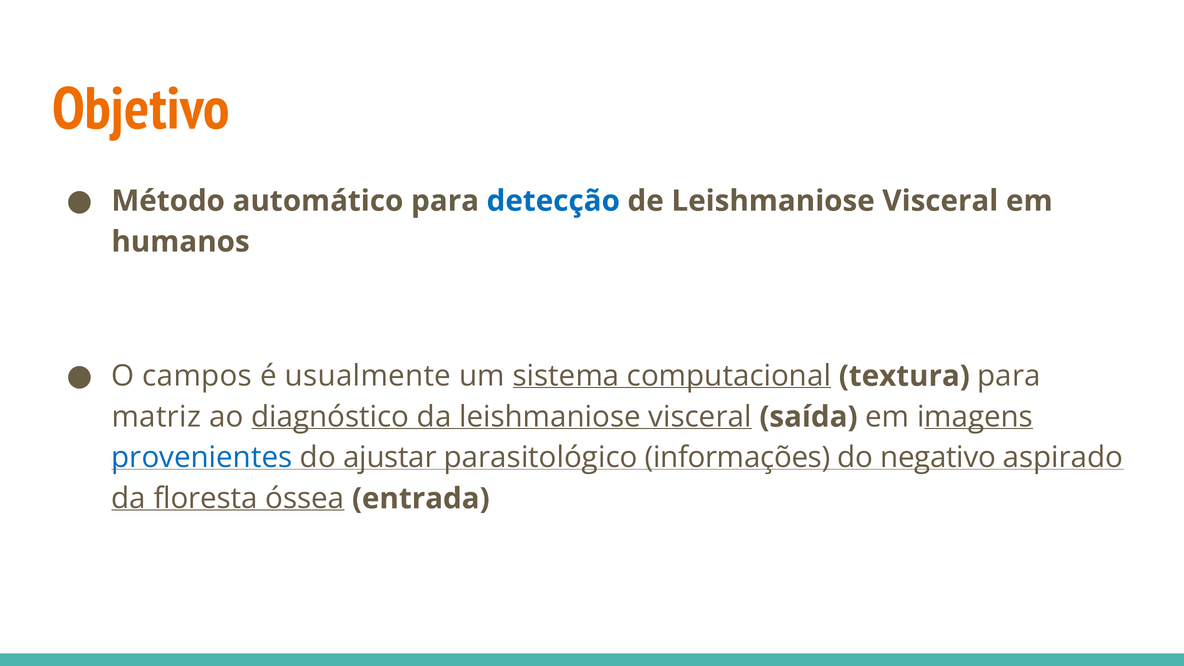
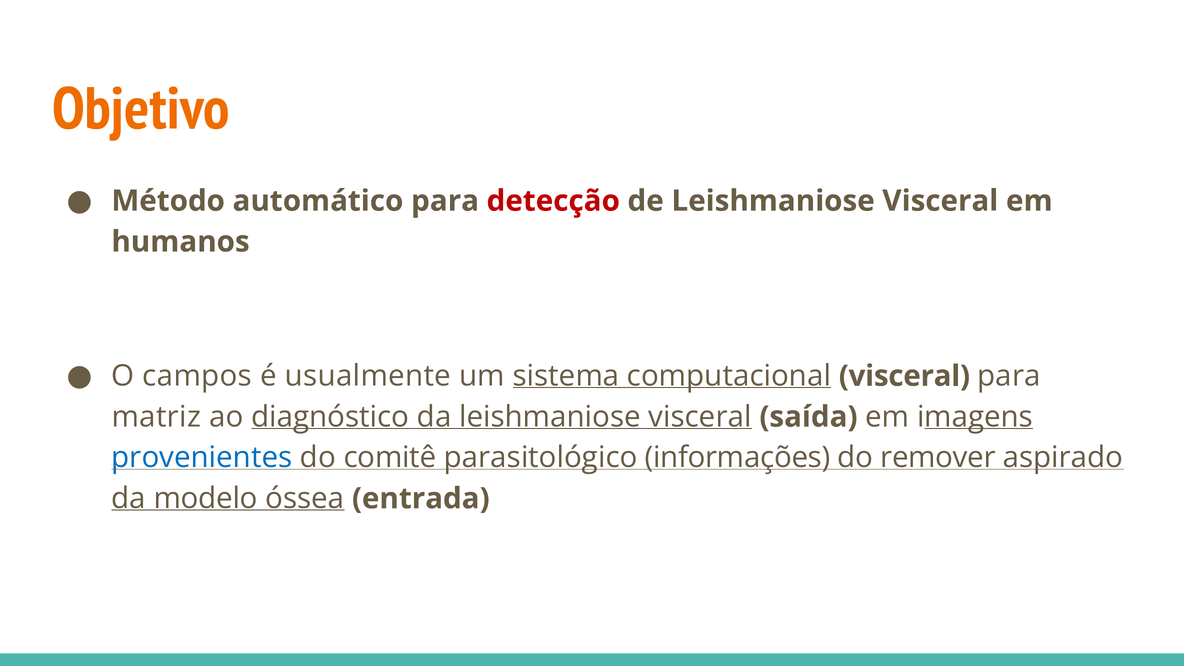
detecção colour: blue -> red (553, 201)
computacional textura: textura -> visceral (904, 376)
ajustar: ajustar -> comitê (390, 458)
negativo: negativo -> remover (938, 458)
floresta: floresta -> modelo (206, 499)
